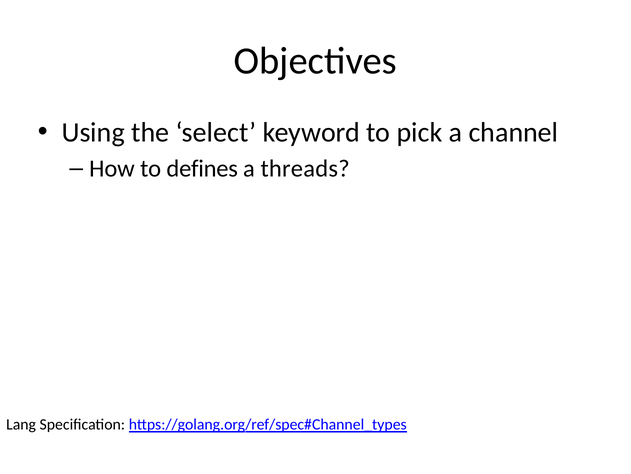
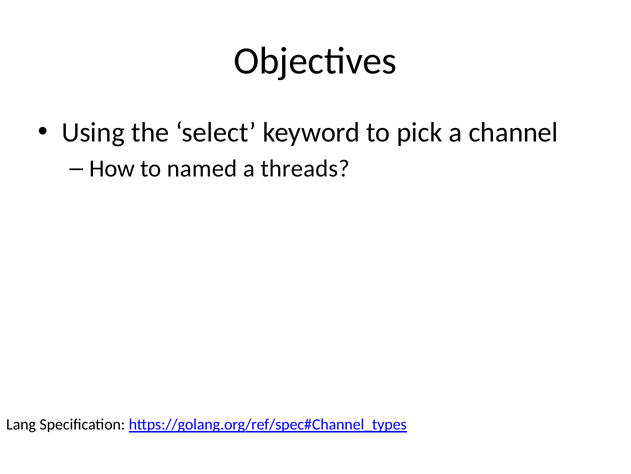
defines: defines -> named (202, 169)
